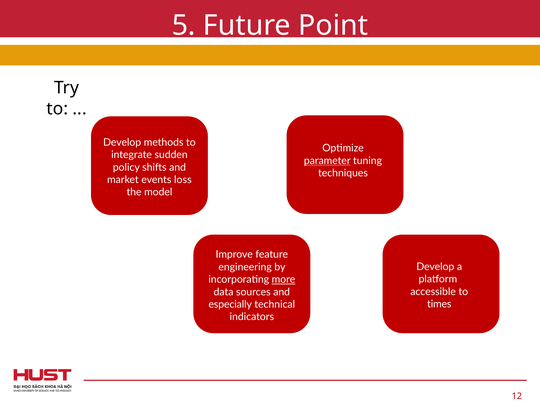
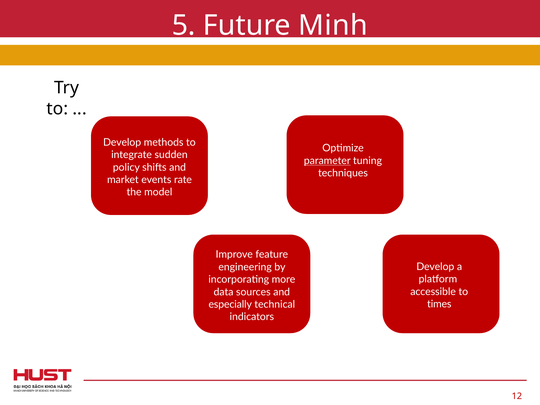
Point: Point -> Minh (333, 25)
loss: loss -> rate (183, 180)
more underline: present -> none (284, 279)
